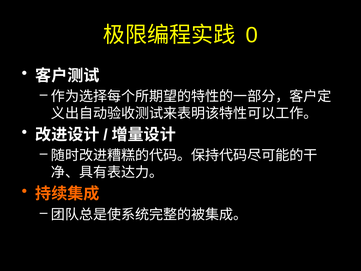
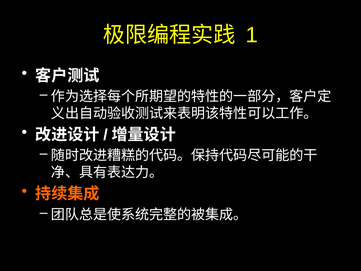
0: 0 -> 1 (252, 35)
